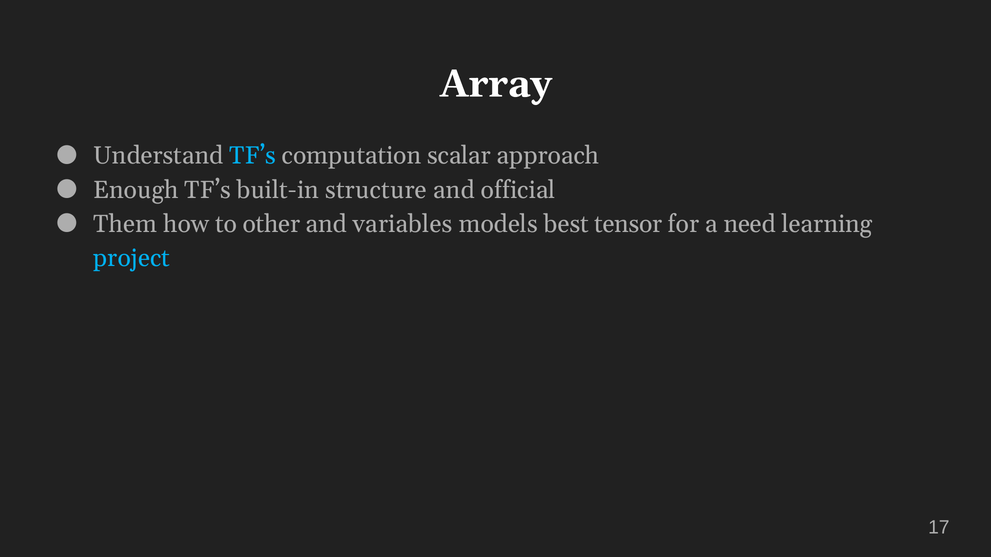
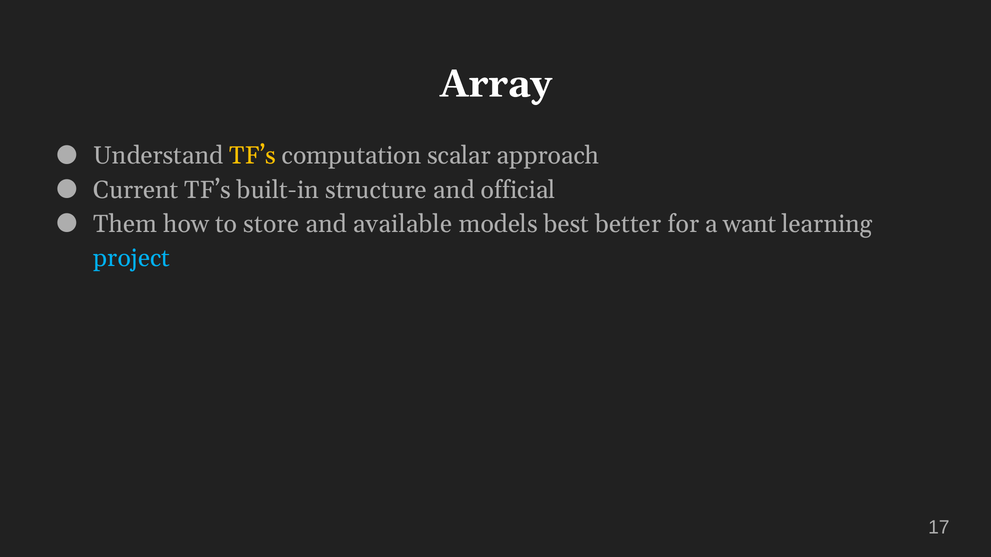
TF’s colour: light blue -> yellow (253, 156)
Enough: Enough -> Current (136, 190)
other: other -> store (271, 224)
variables: variables -> available (403, 224)
tensor: tensor -> better (628, 224)
need: need -> want (750, 224)
